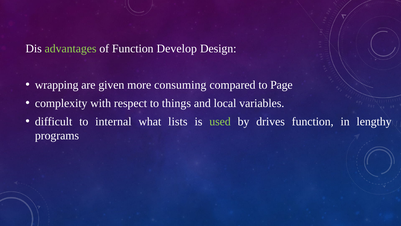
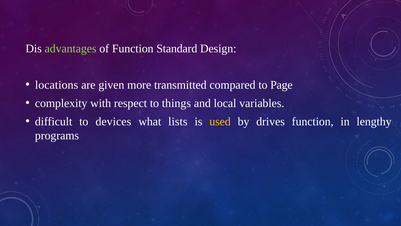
Develop: Develop -> Standard (177, 48)
wrapping: wrapping -> locations (57, 85)
consuming: consuming -> transmitted (180, 85)
internal: internal -> devices (113, 121)
used colour: light green -> yellow (220, 121)
